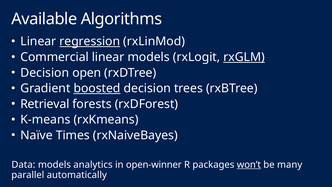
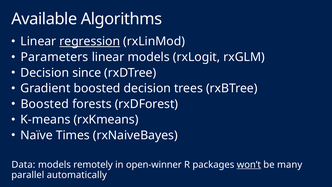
Commercial: Commercial -> Parameters (55, 57)
rxGLM underline: present -> none (244, 57)
open: open -> since (87, 73)
boosted underline: present -> none (97, 88)
Retrieval: Retrieval -> Boosted (45, 104)
analytics: analytics -> remotely (93, 164)
